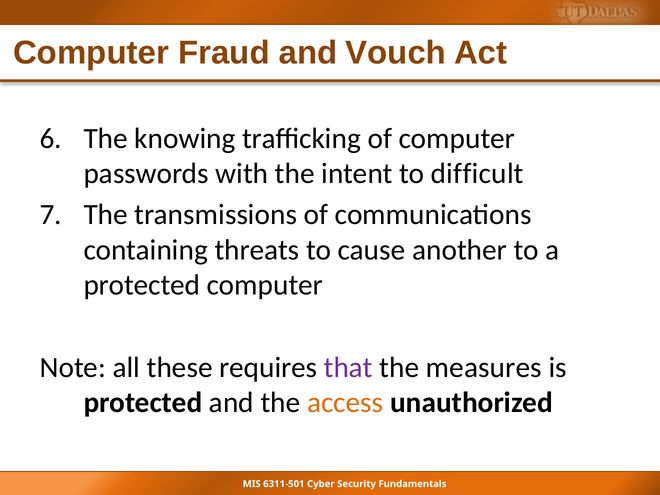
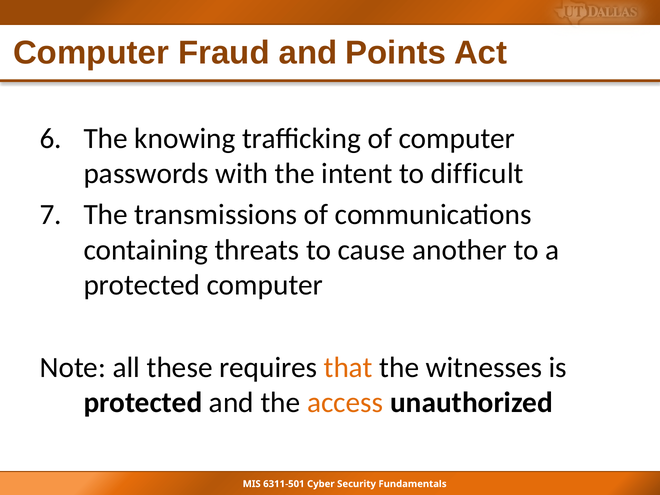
Vouch: Vouch -> Points (396, 53)
that colour: purple -> orange (348, 367)
measures: measures -> witnesses (484, 367)
